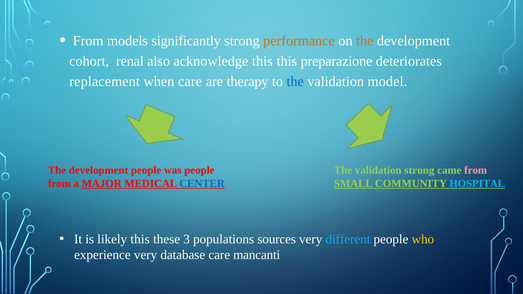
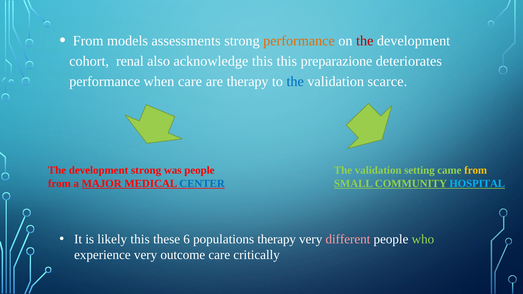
significantly: significantly -> assessments (186, 41)
the colour: orange -> red (365, 41)
replacement: replacement -> performance (105, 82)
model: model -> scarce (387, 82)
development people: people -> strong (146, 170)
validation strong: strong -> setting (419, 170)
from colour: pink -> yellow (476, 170)
3: 3 -> 6 (187, 239)
populations sources: sources -> therapy (277, 239)
different colour: light blue -> pink (348, 239)
who colour: yellow -> light green (423, 239)
database: database -> outcome (183, 255)
mancanti: mancanti -> critically (257, 255)
